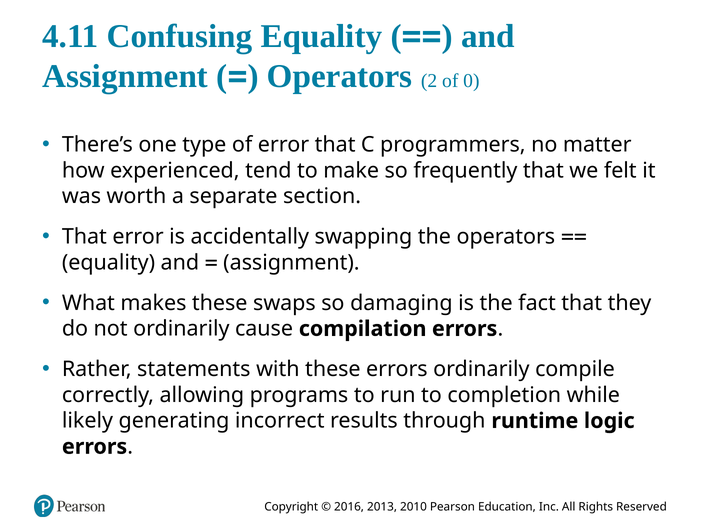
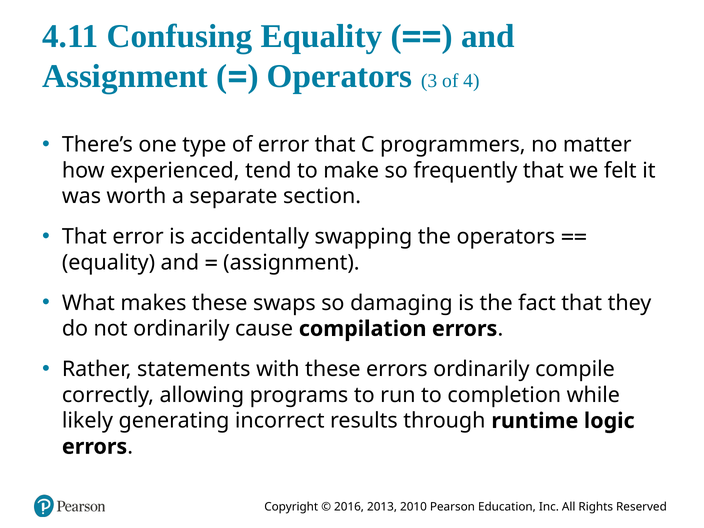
2: 2 -> 3 (429, 81)
0: 0 -> 4 (471, 81)
